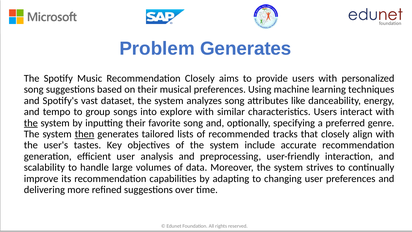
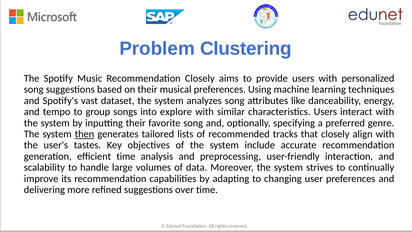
Problem Generates: Generates -> Clustering (246, 48)
the underline: present -> none (31, 123)
efficient user: user -> time (126, 156)
